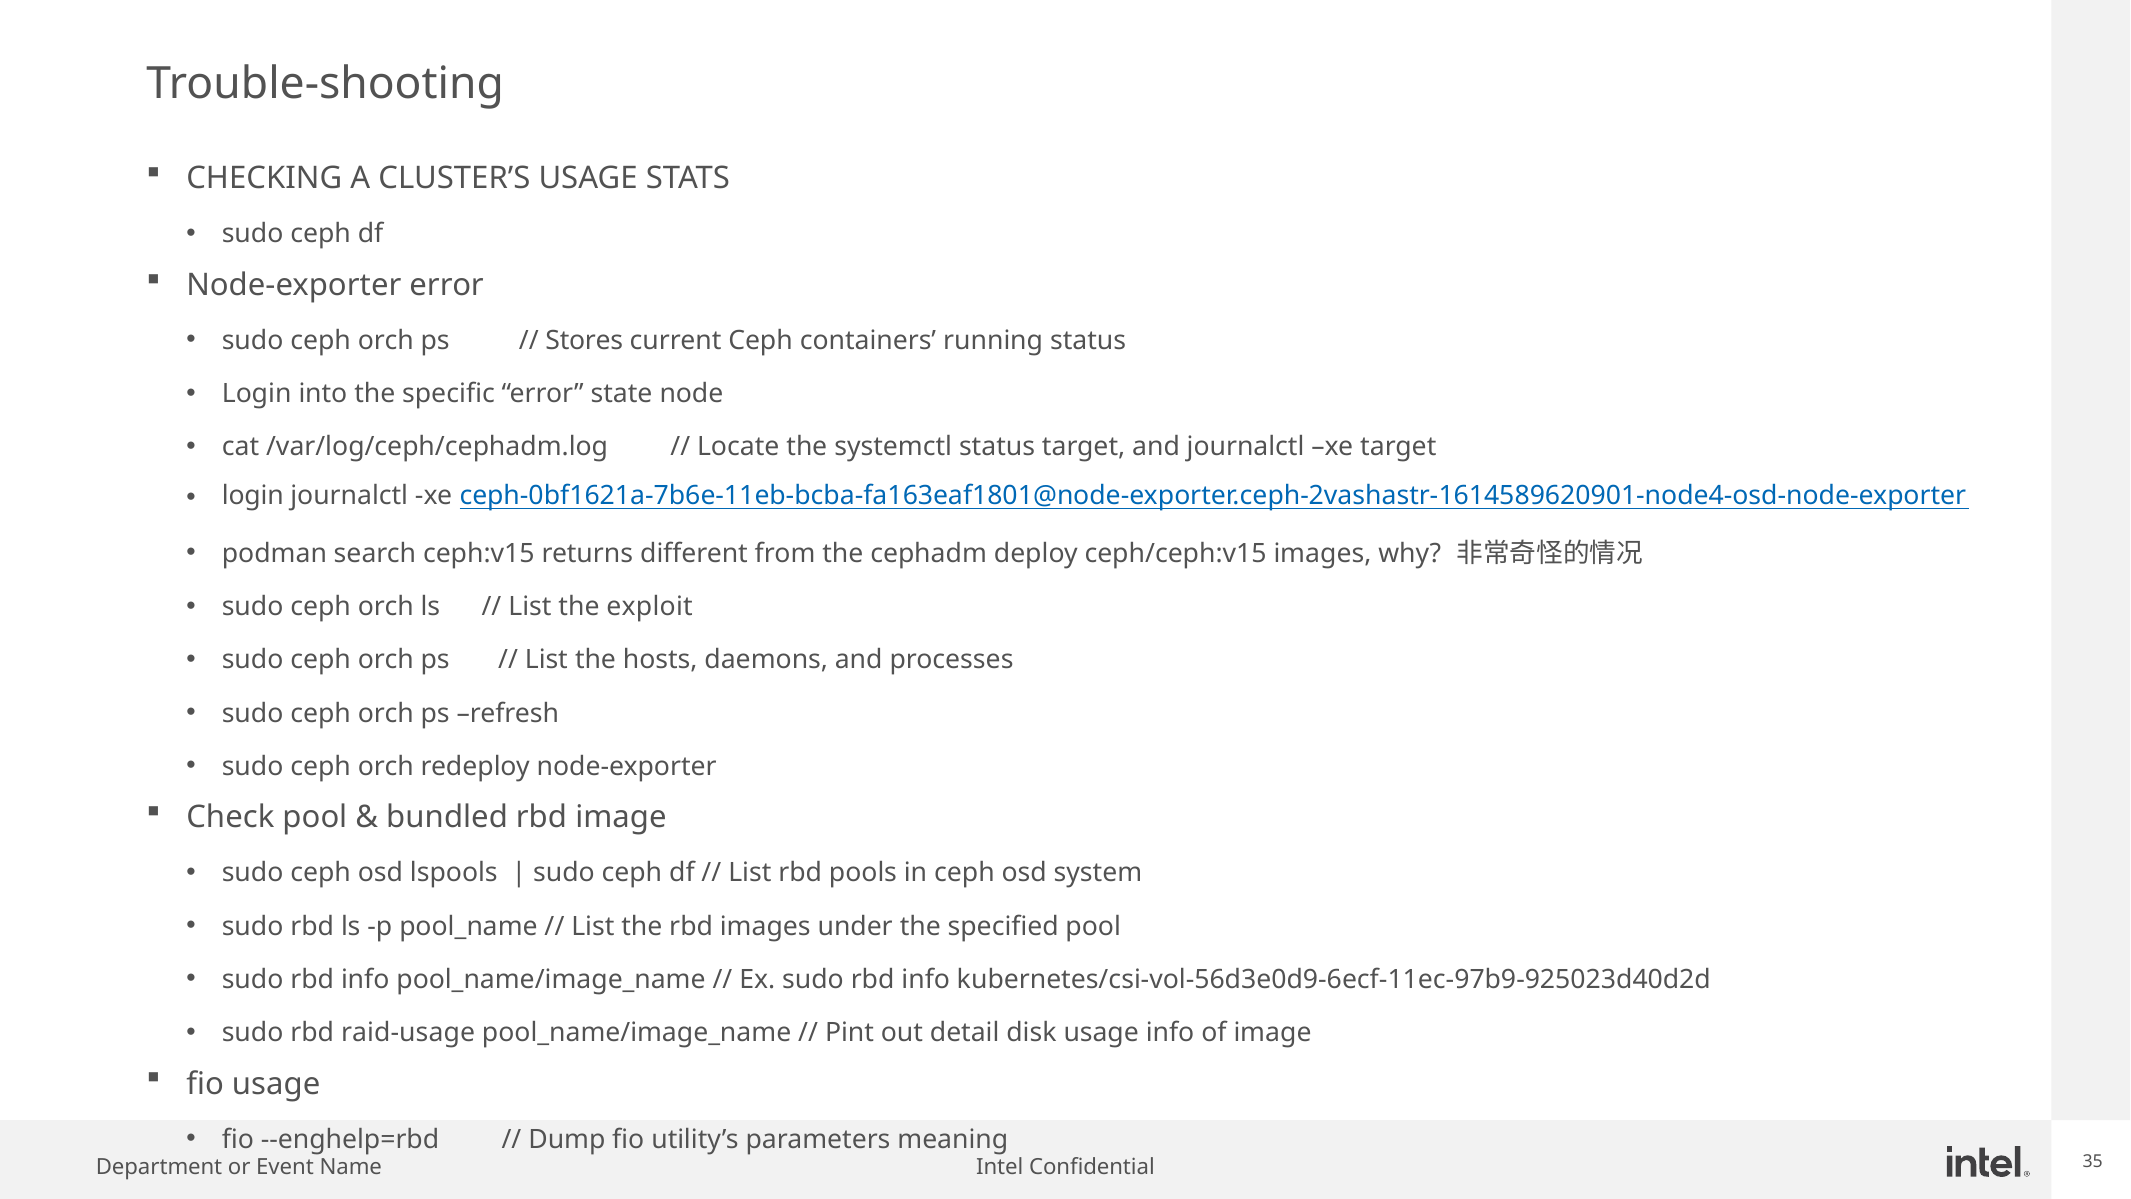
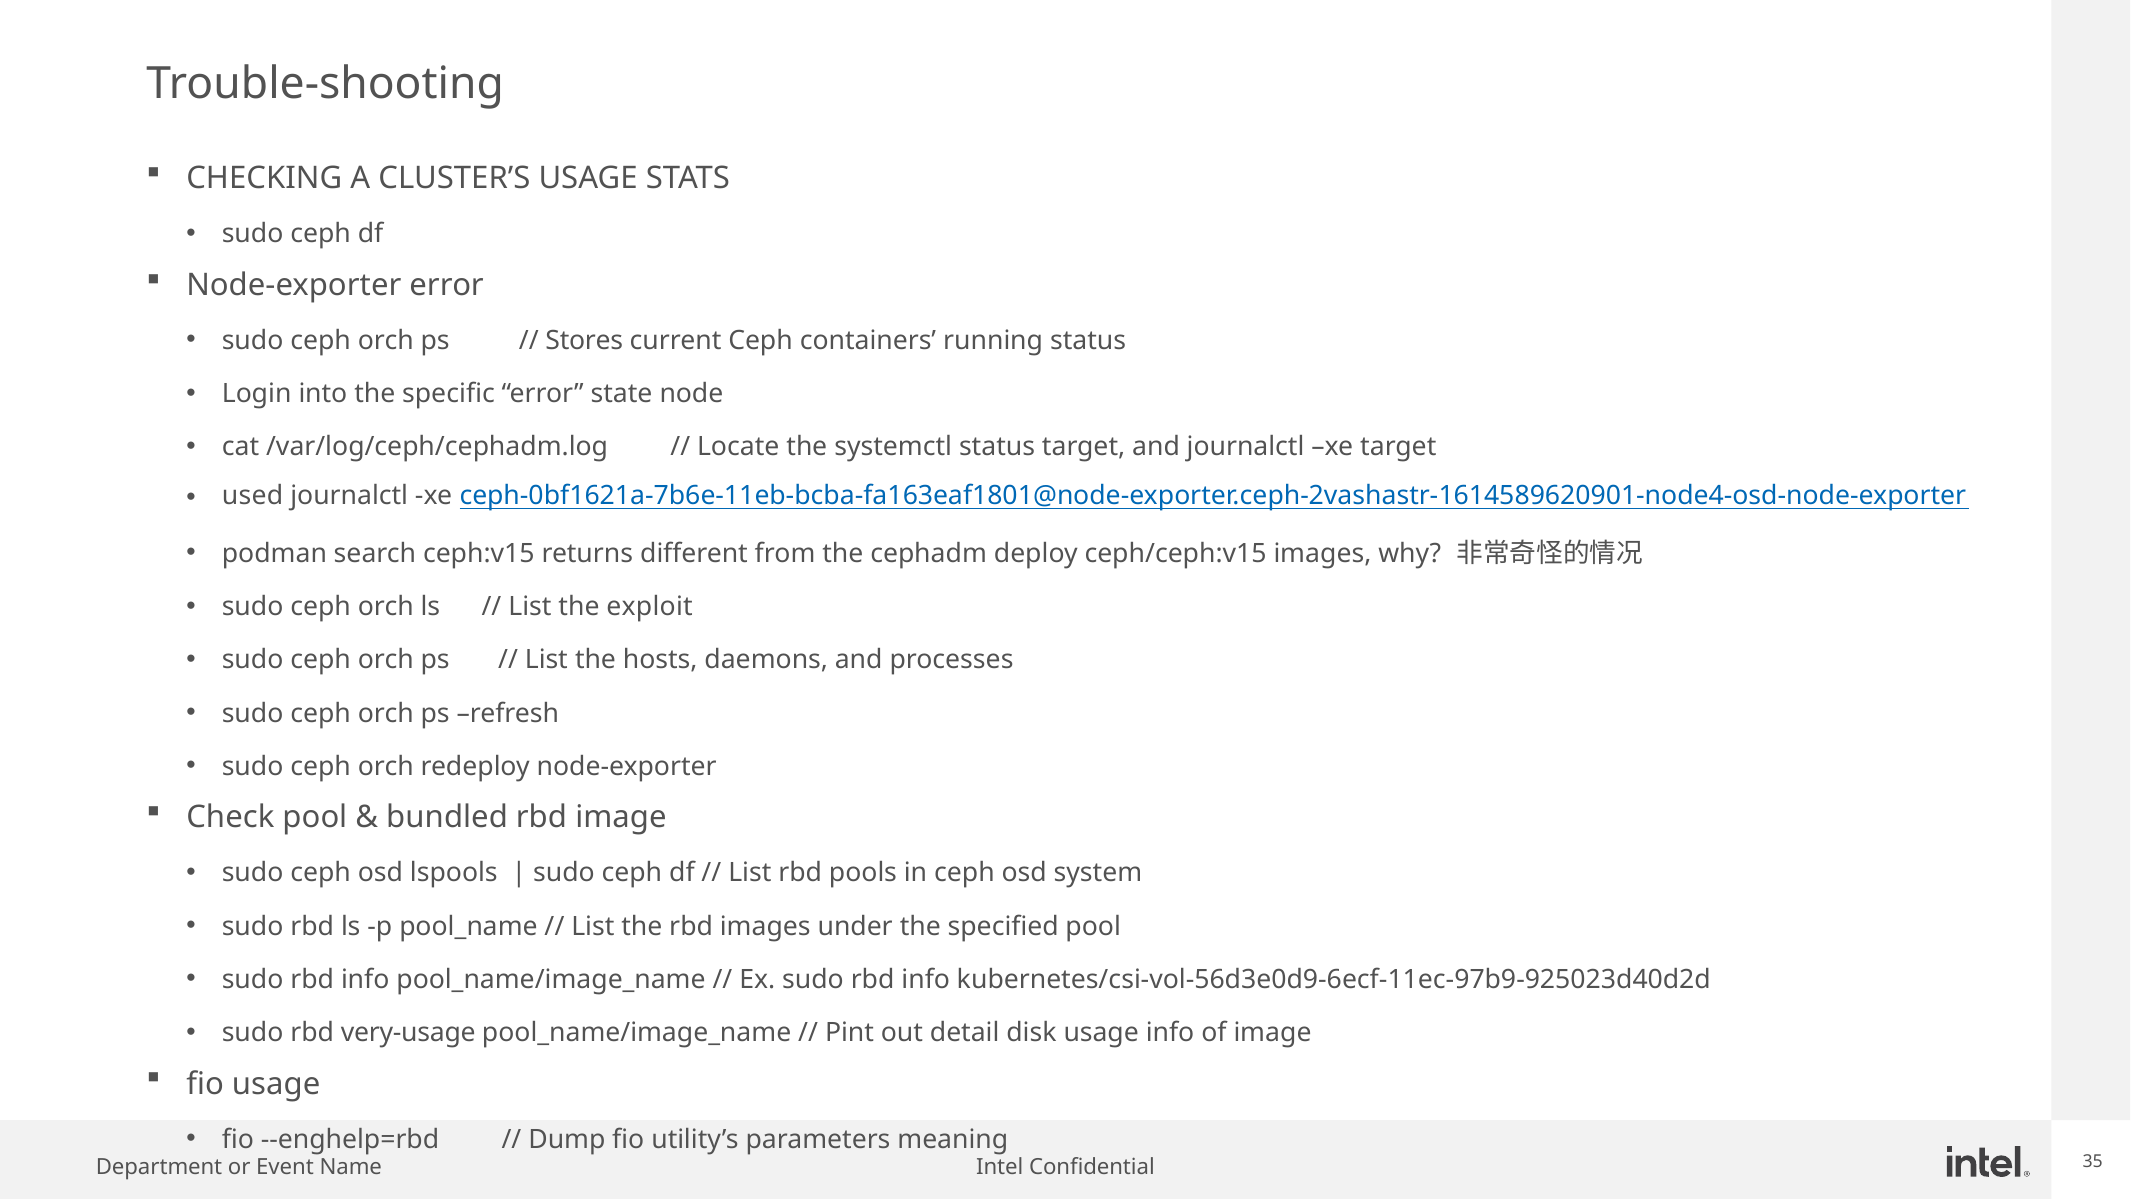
login: login -> used (253, 496)
raid-usage: raid-usage -> very-usage (408, 1033)
